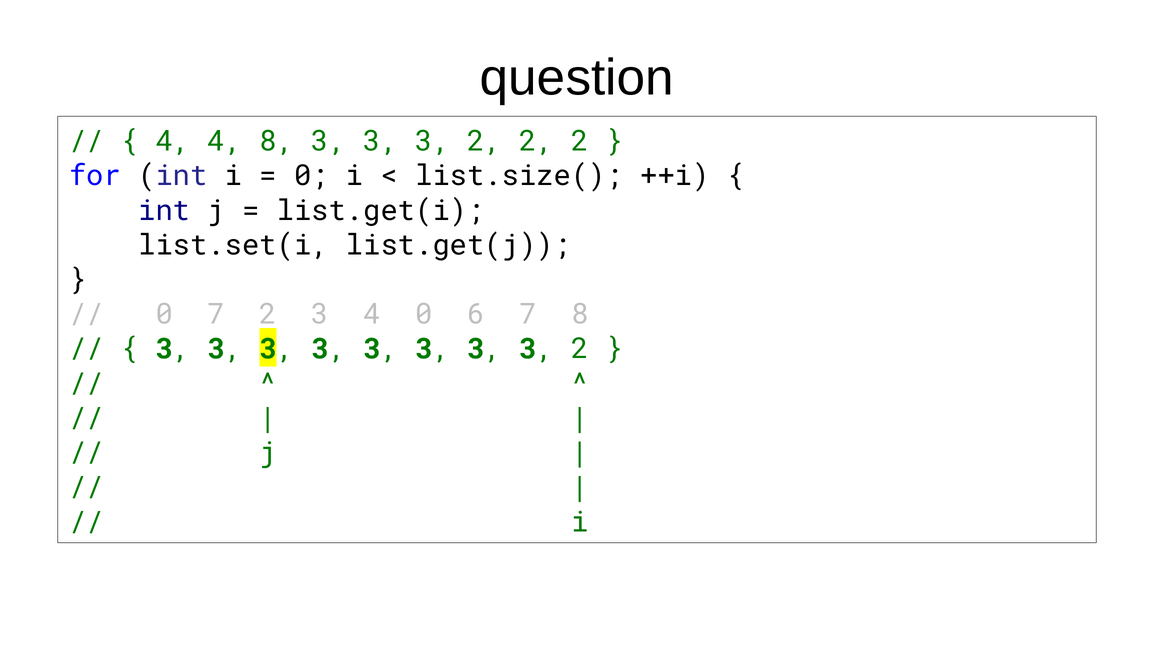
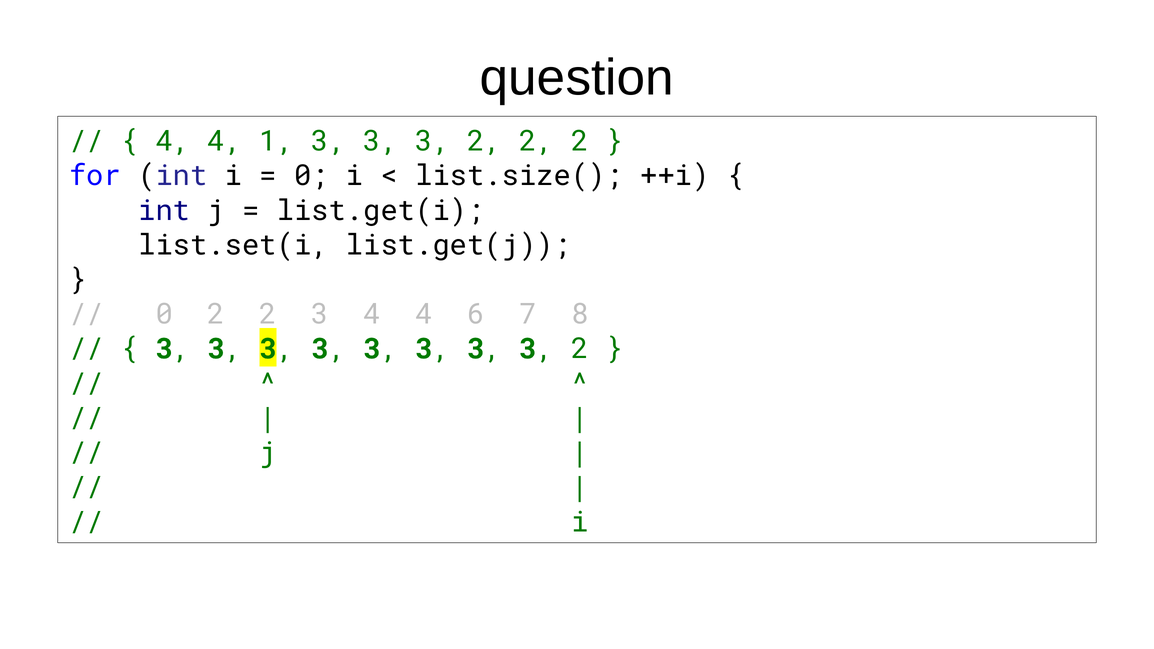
4 8: 8 -> 1 (277, 141)
0 7: 7 -> 2 (216, 314)
3 4 0: 0 -> 4 (424, 314)
